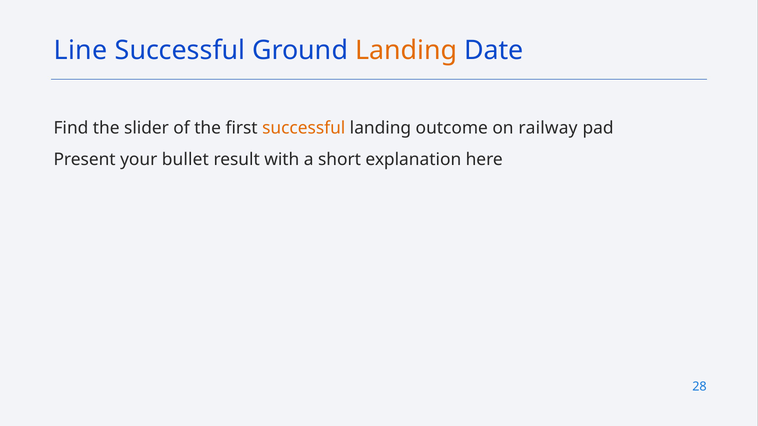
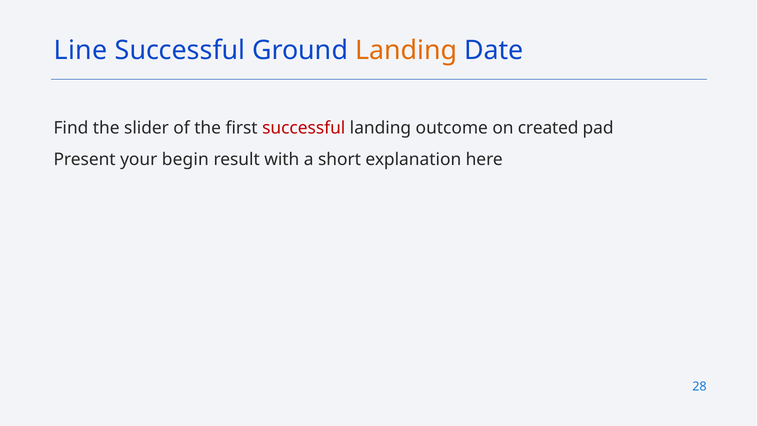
successful colour: orange -> red (304, 128)
railway: railway -> created (548, 128)
bullet: bullet -> begin (185, 160)
